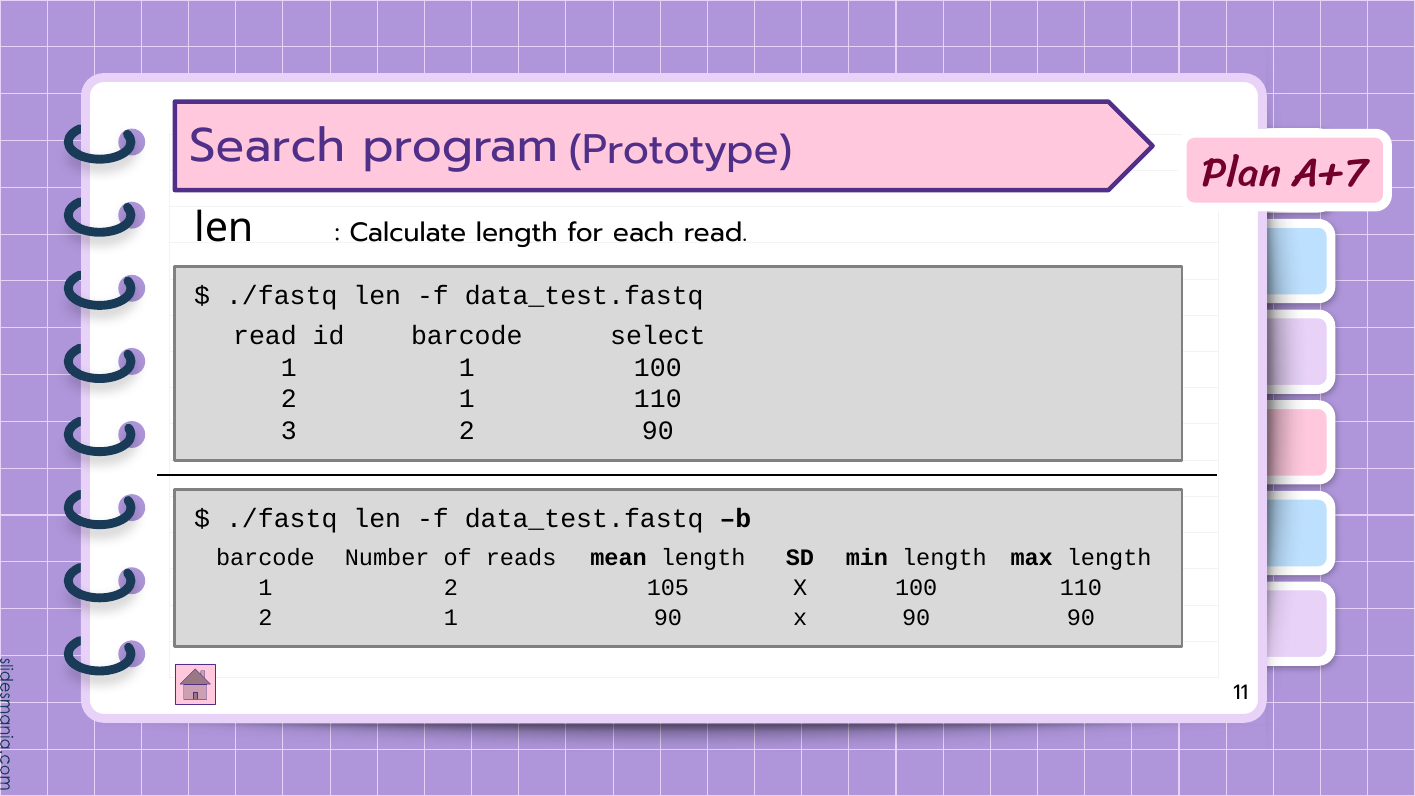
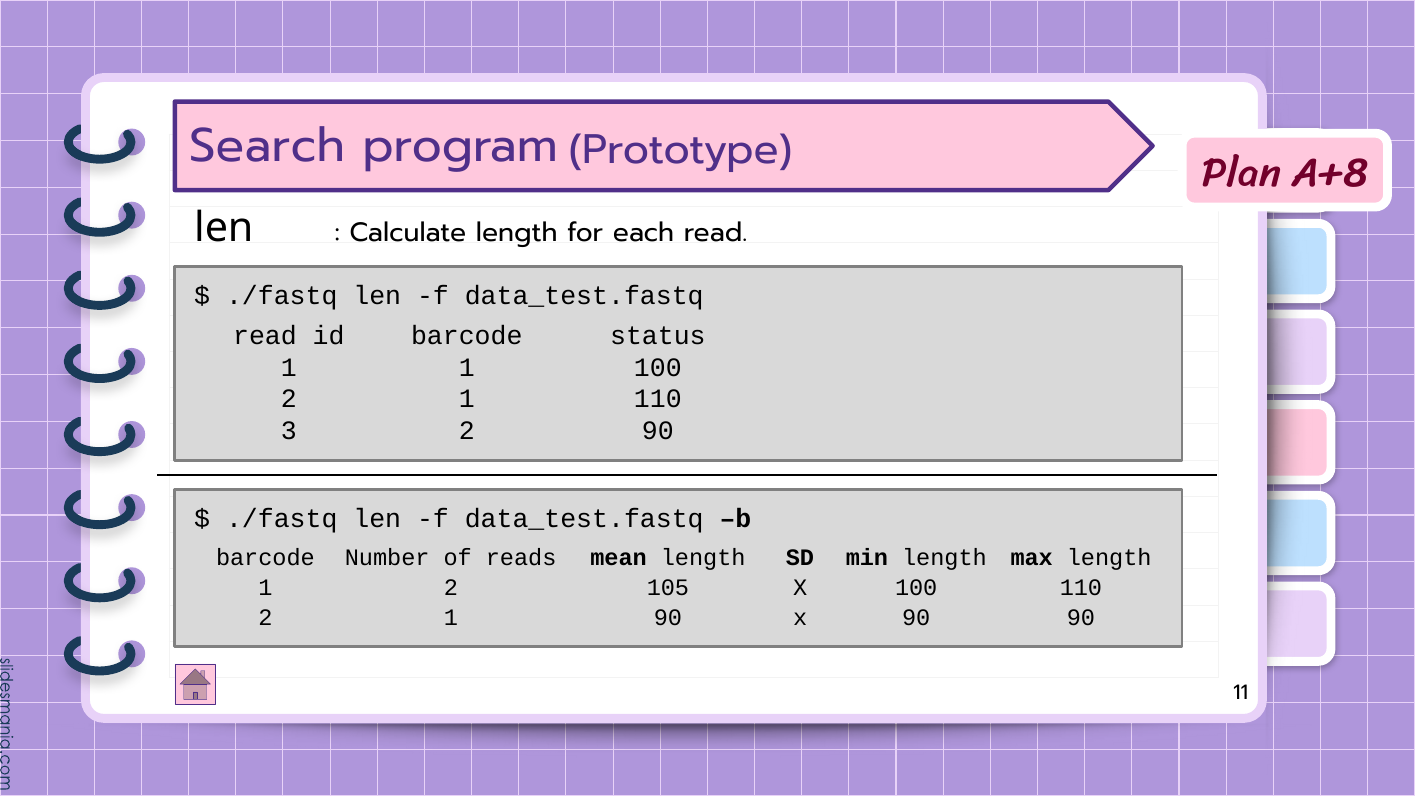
A+7: A+7 -> A+8 (1330, 173)
select: select -> status (658, 335)
